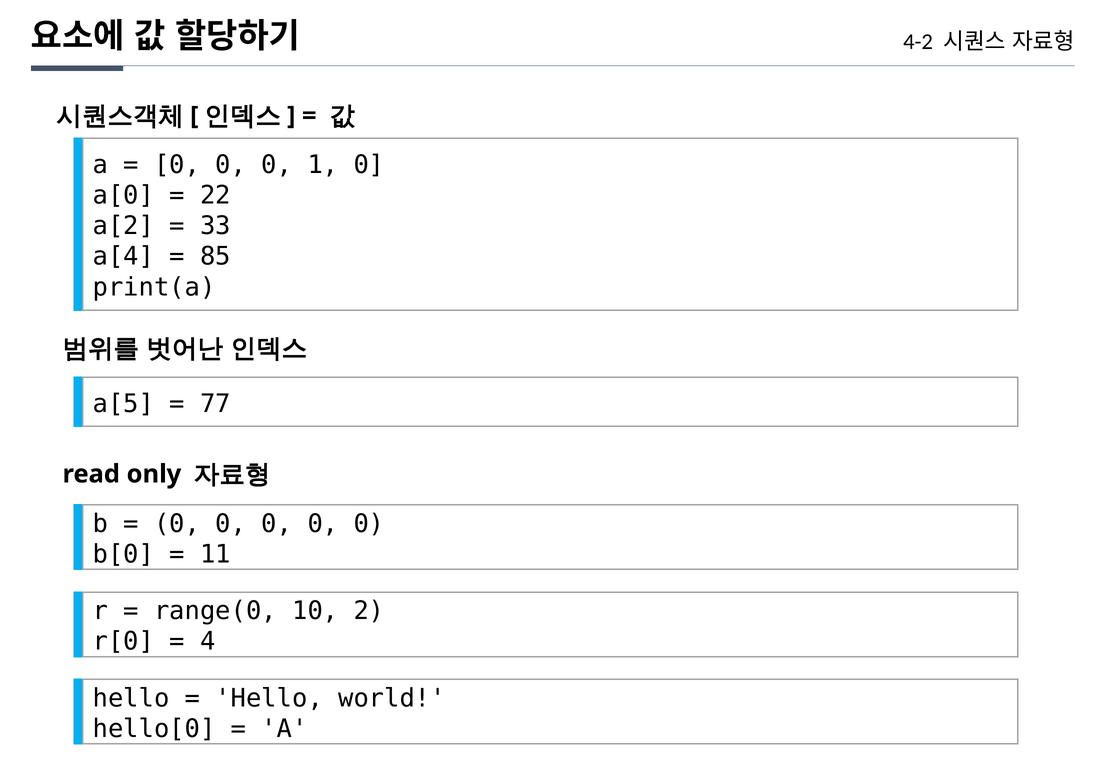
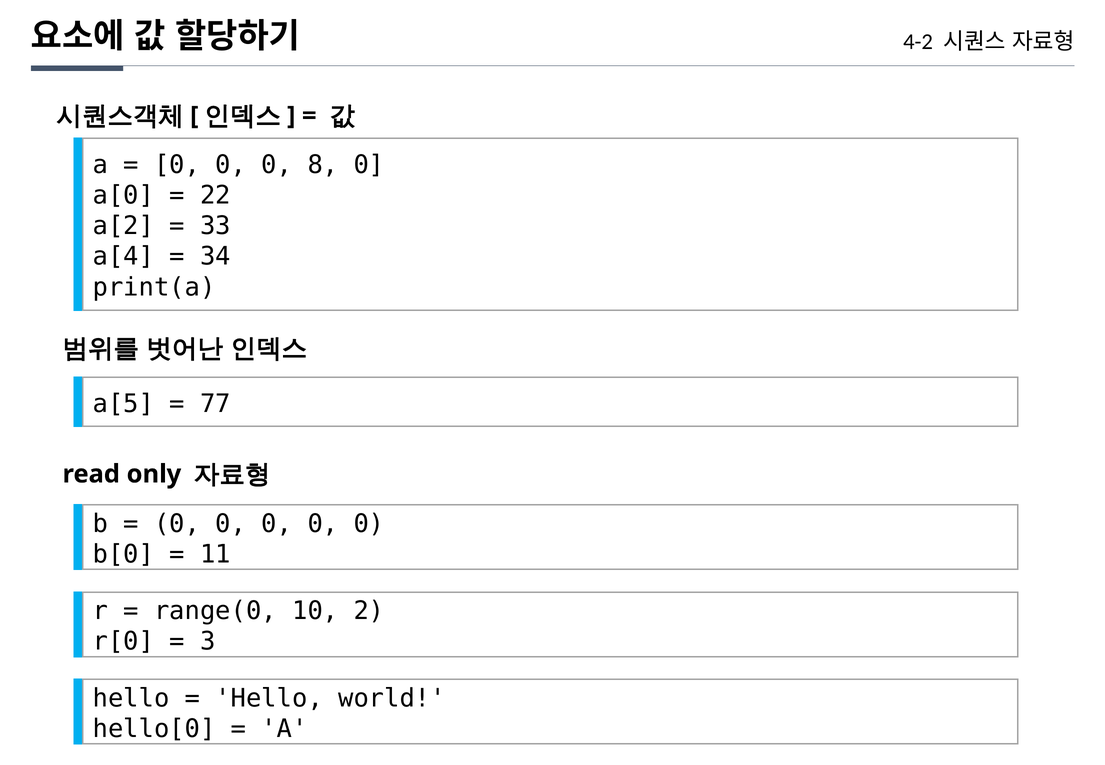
1: 1 -> 8 (323, 165)
85: 85 -> 34 (215, 257)
4: 4 -> 3 (208, 641)
